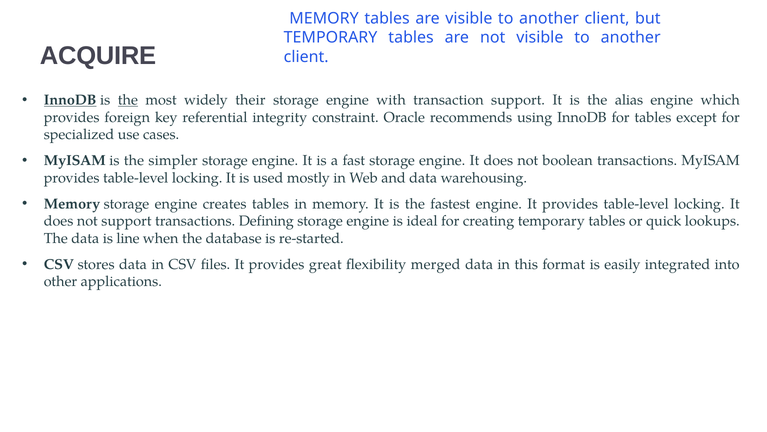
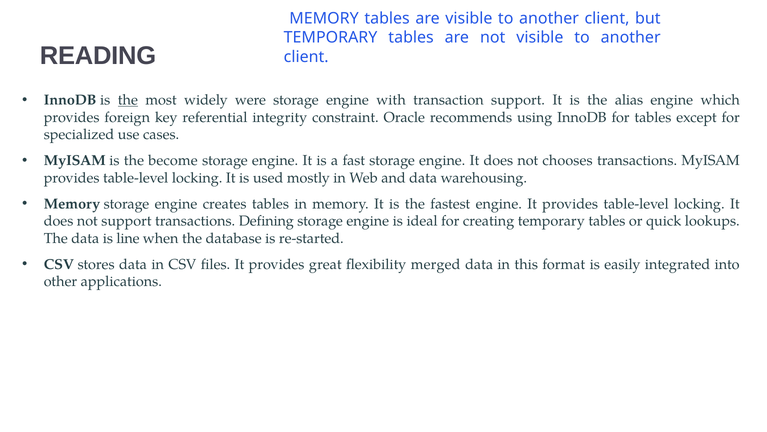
ACQUIRE: ACQUIRE -> READING (98, 55)
InnoDB underline: present -> none (70, 100)
their: their -> were (250, 100)
simpler: simpler -> become (173, 160)
boolean: boolean -> chooses (568, 160)
